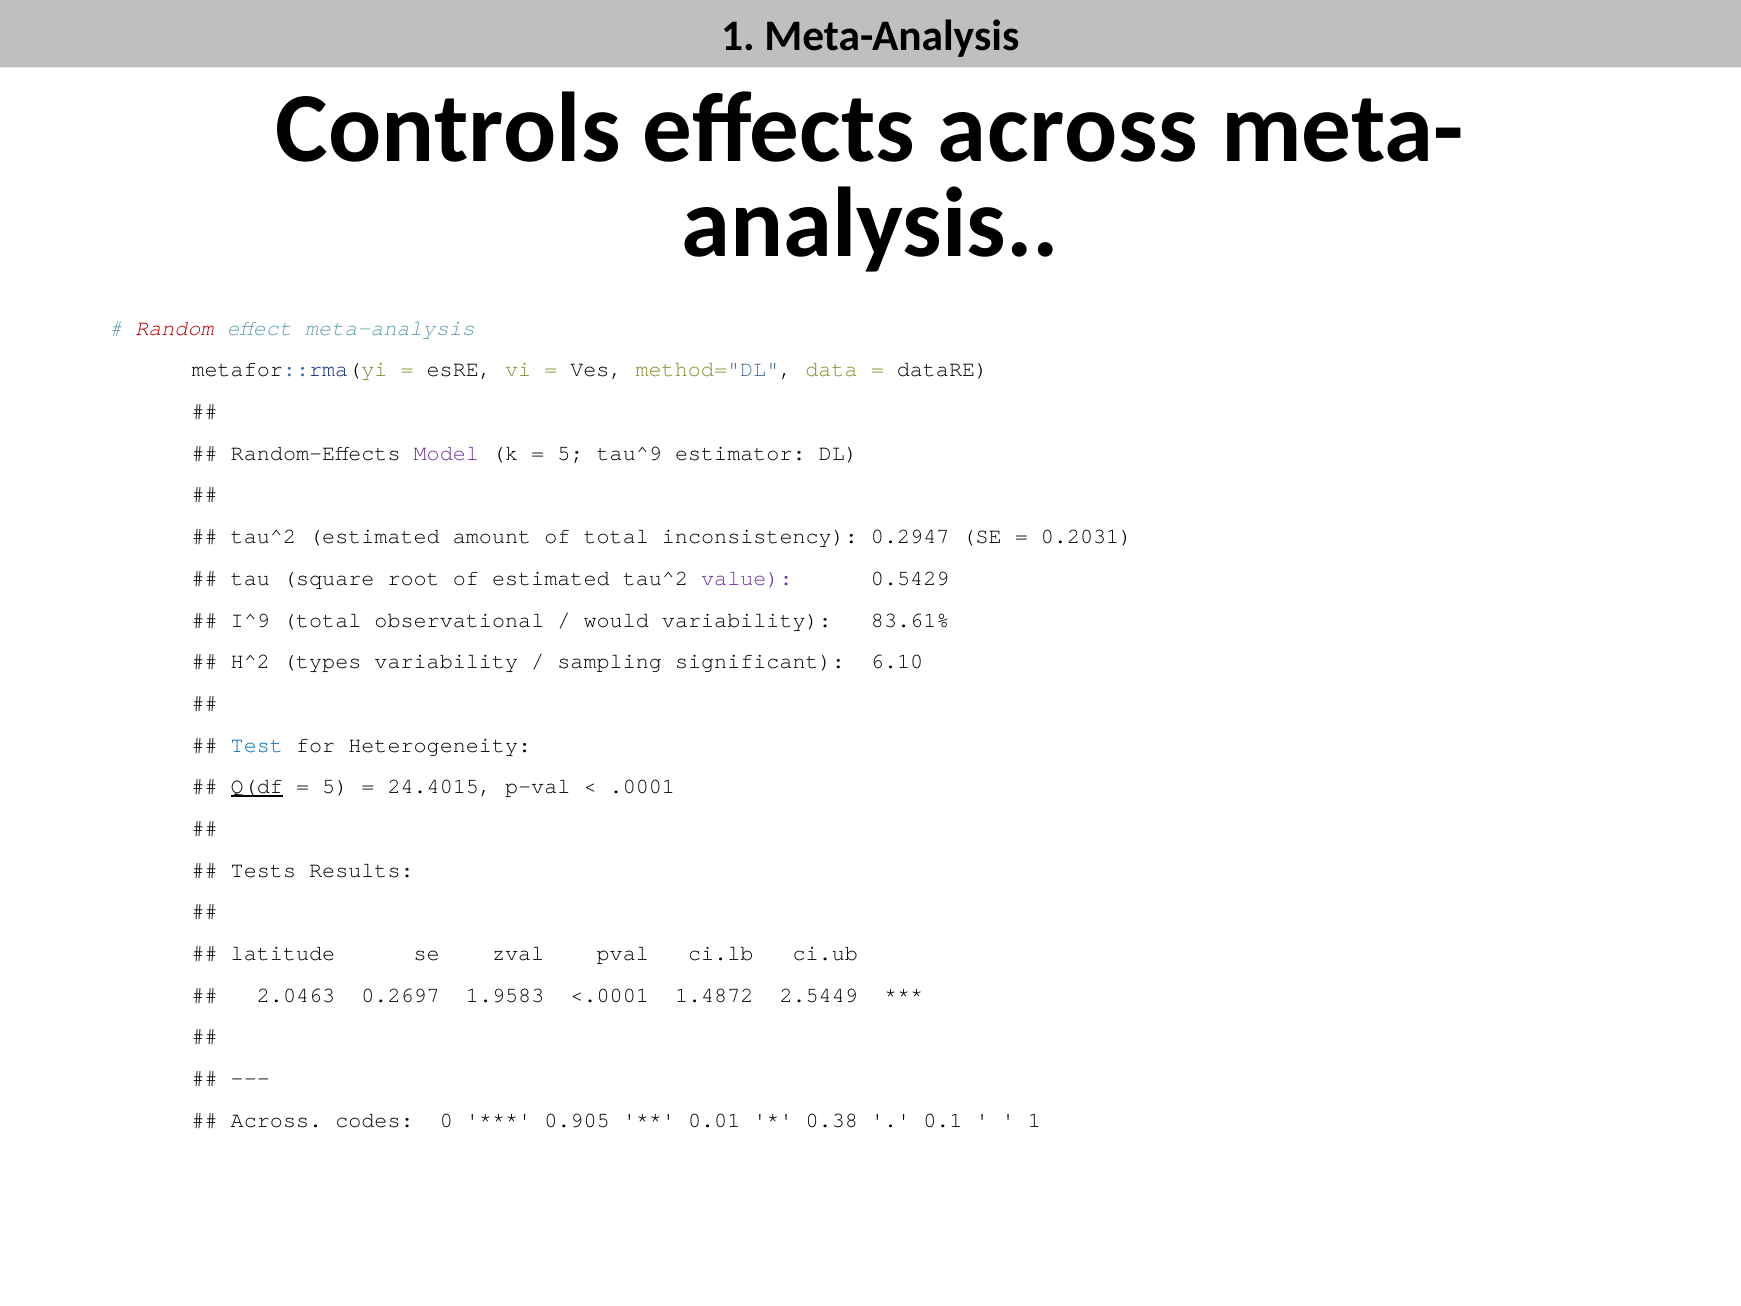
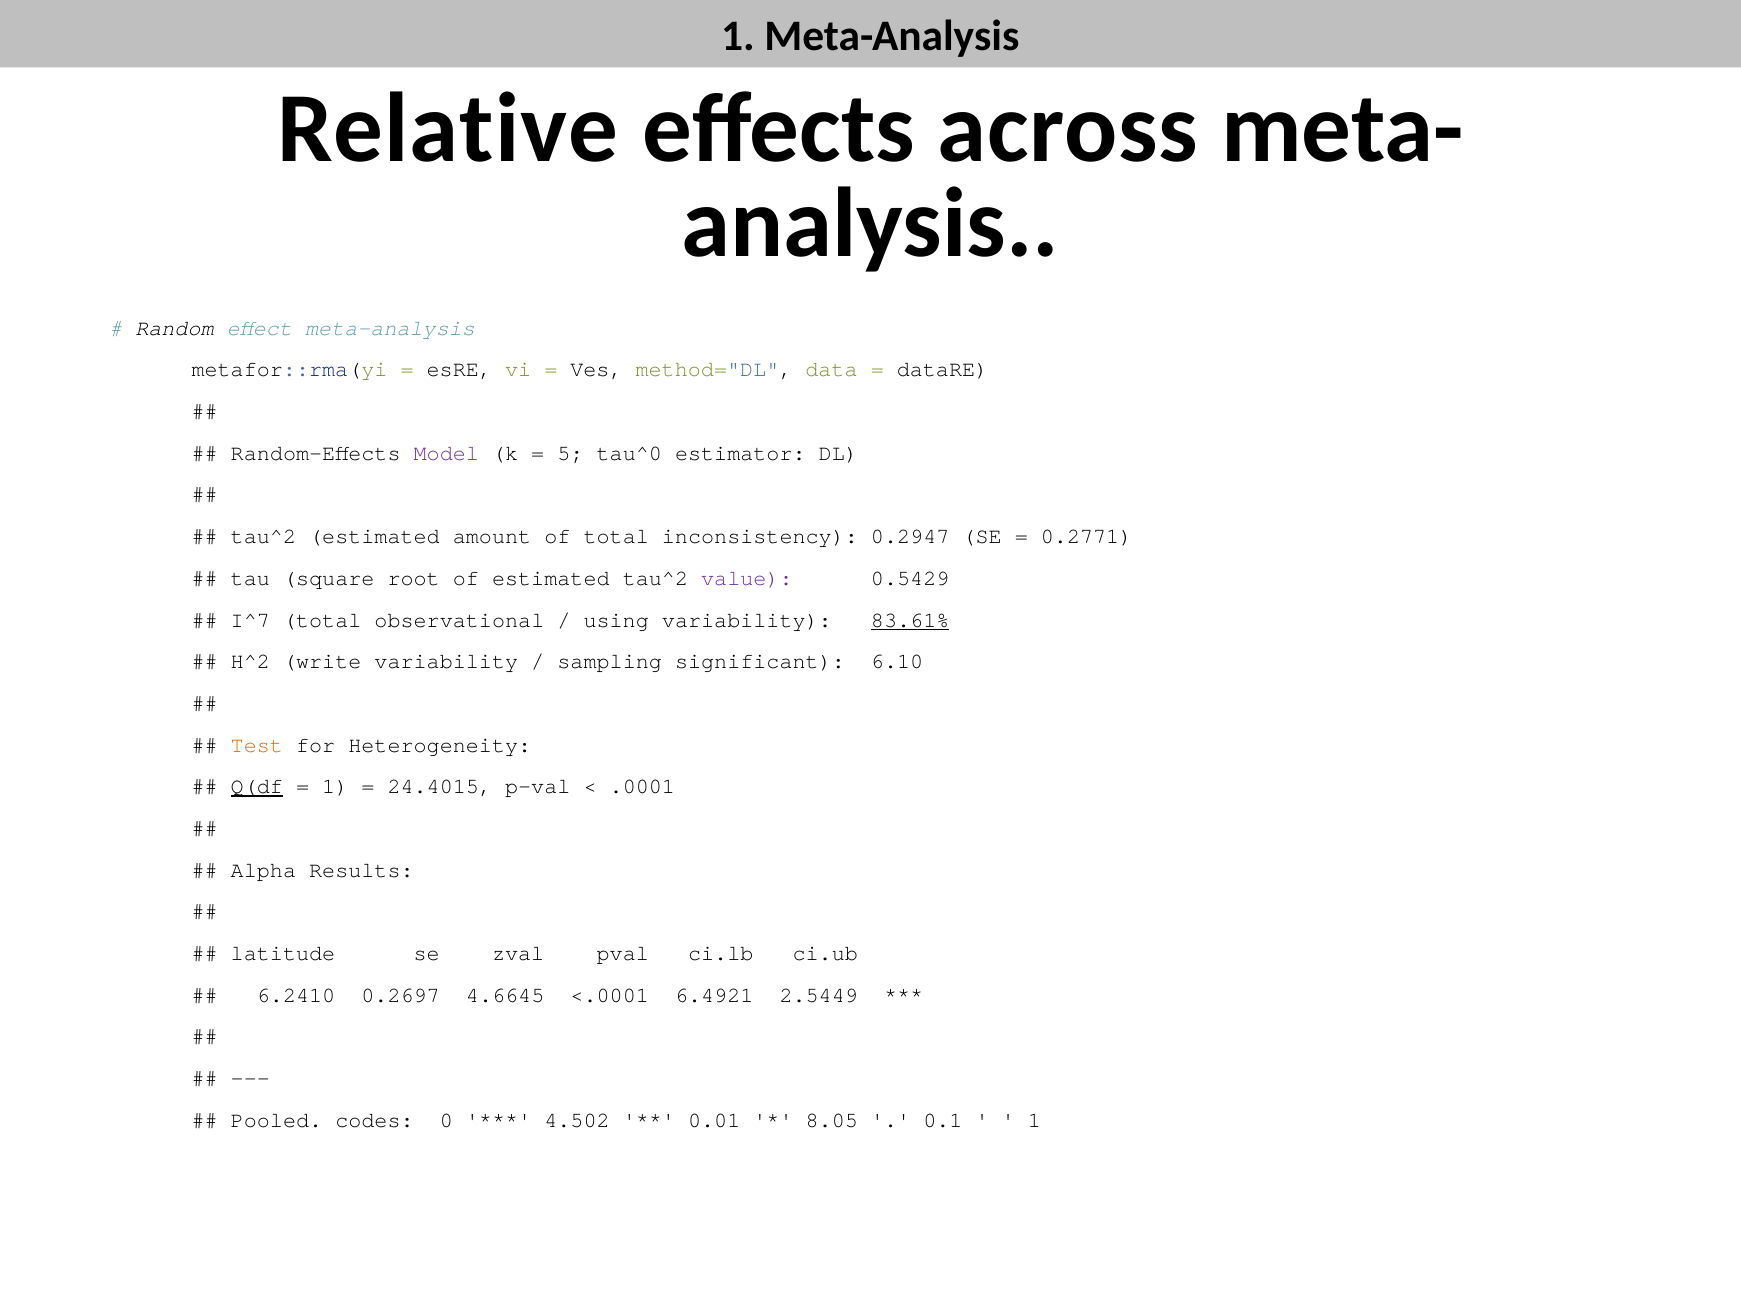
Controls: Controls -> Relative (448, 128)
Random colour: red -> black (174, 328)
tau^9: tau^9 -> tau^0 (629, 453)
0.2031: 0.2031 -> 0.2771 (1087, 536)
I^9: I^9 -> I^7 (250, 620)
would: would -> using (616, 620)
83.61% underline: none -> present (910, 620)
types: types -> write (322, 661)
Test colour: blue -> orange (257, 745)
5: 5 -> 1 (335, 786)
Tests: Tests -> Alpha (263, 870)
2.0463: 2.0463 -> 6.2410 (296, 995)
1.9583: 1.9583 -> 4.6645 (505, 995)
1.4872: 1.4872 -> 6.4921 (714, 995)
Across: Across -> Pooled (276, 1120)
0.905: 0.905 -> 4.502 (577, 1120)
0.38: 0.38 -> 8.05 (832, 1120)
